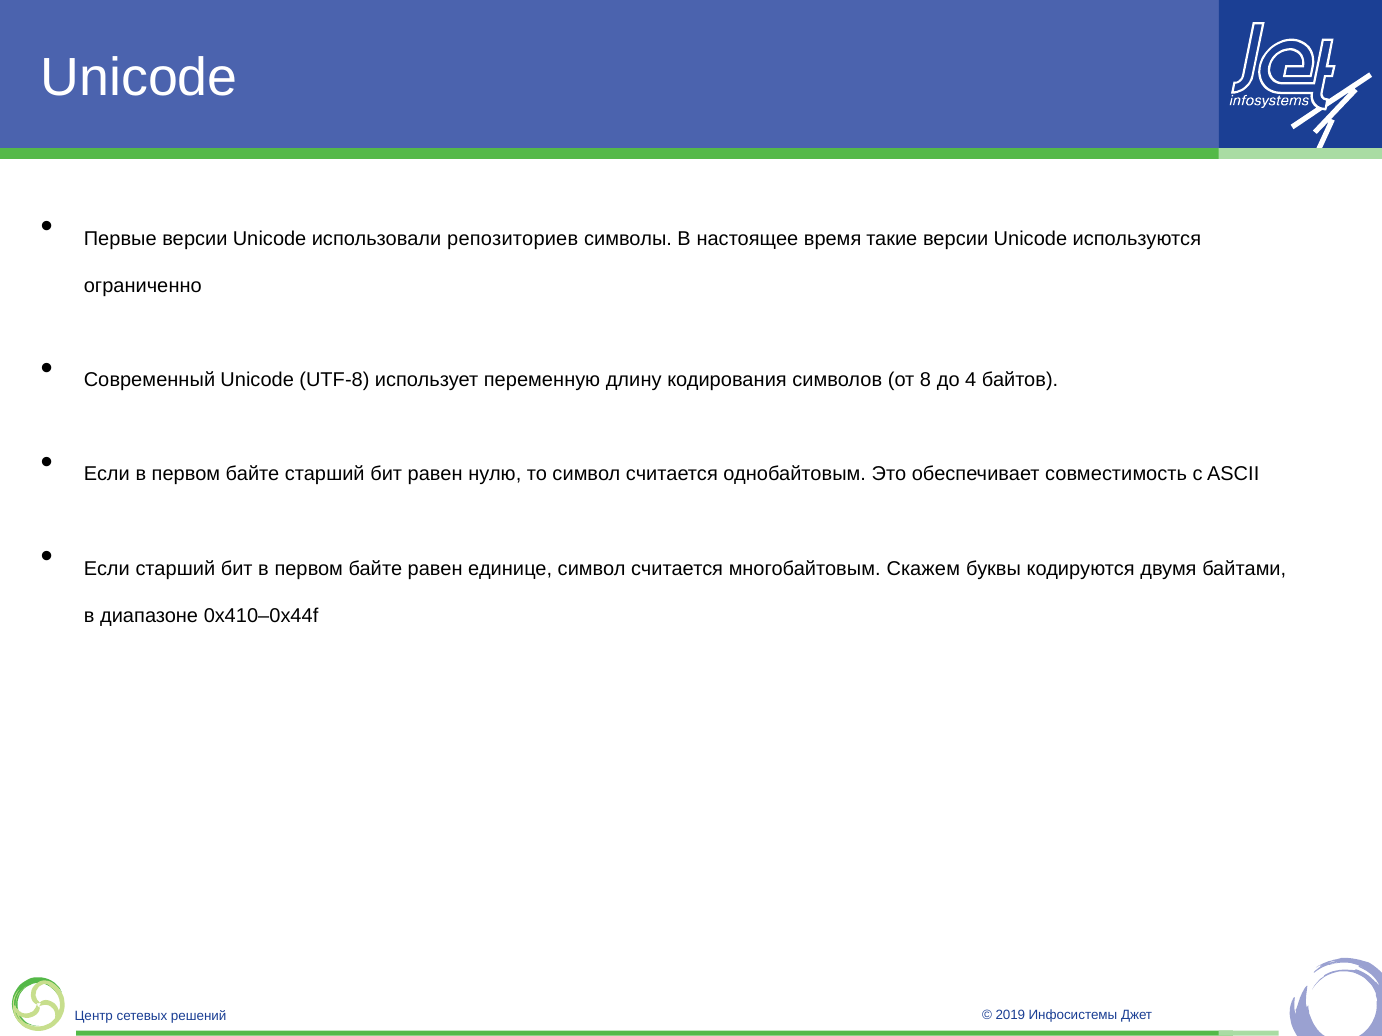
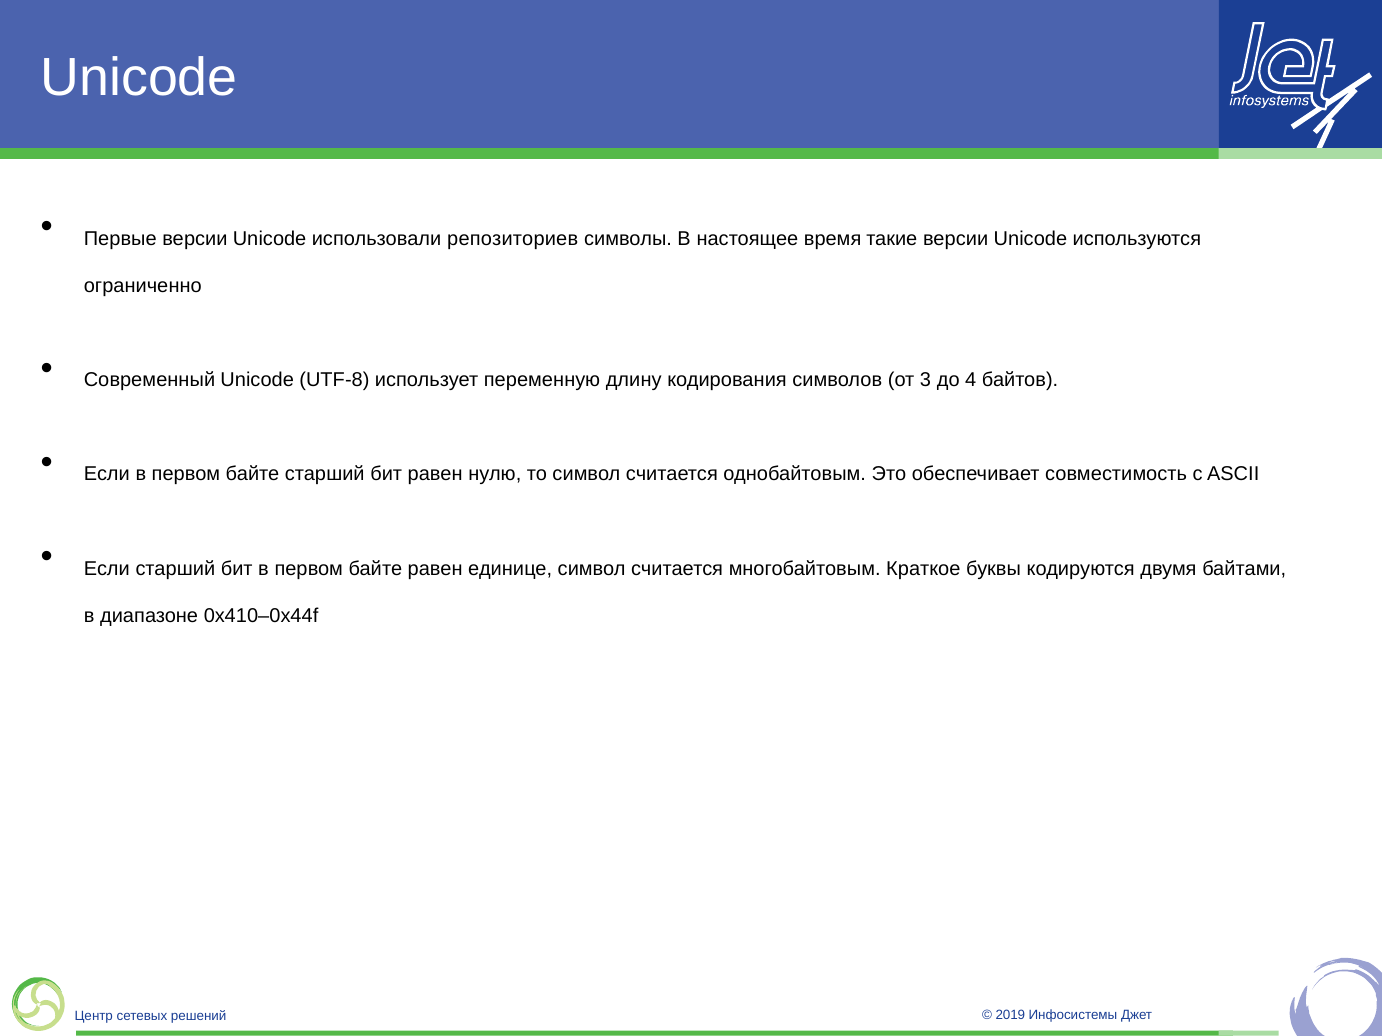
8: 8 -> 3 (926, 380)
Скажем: Скажем -> Краткое (923, 569)
